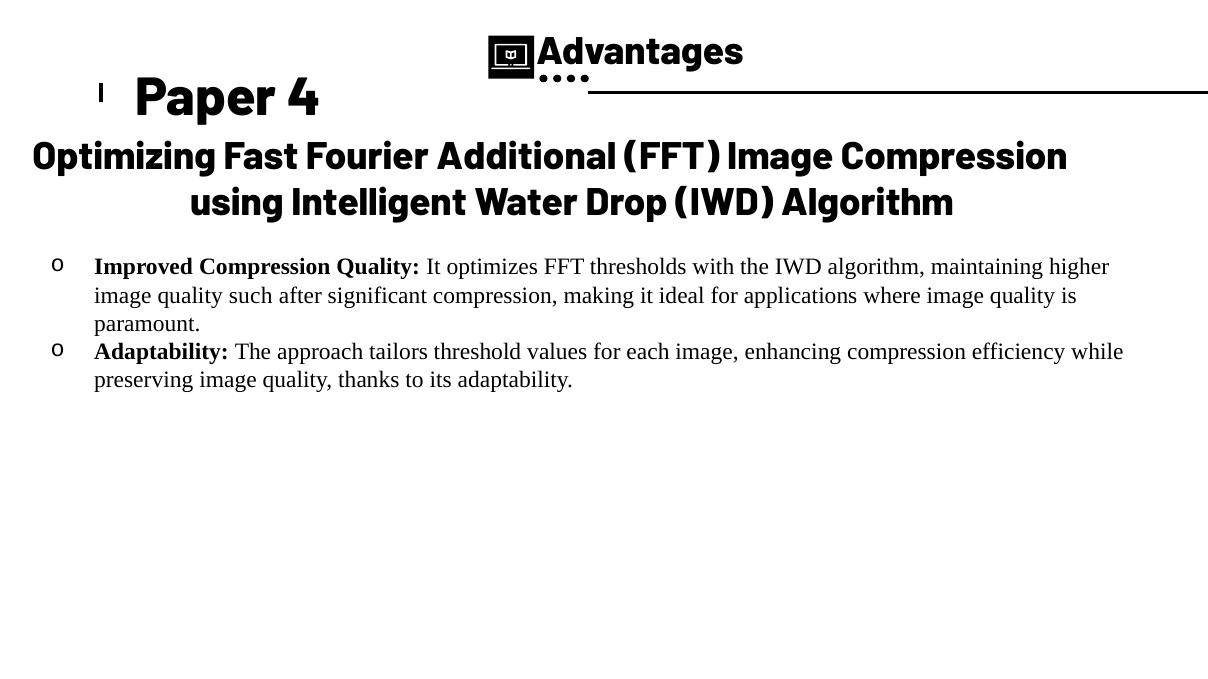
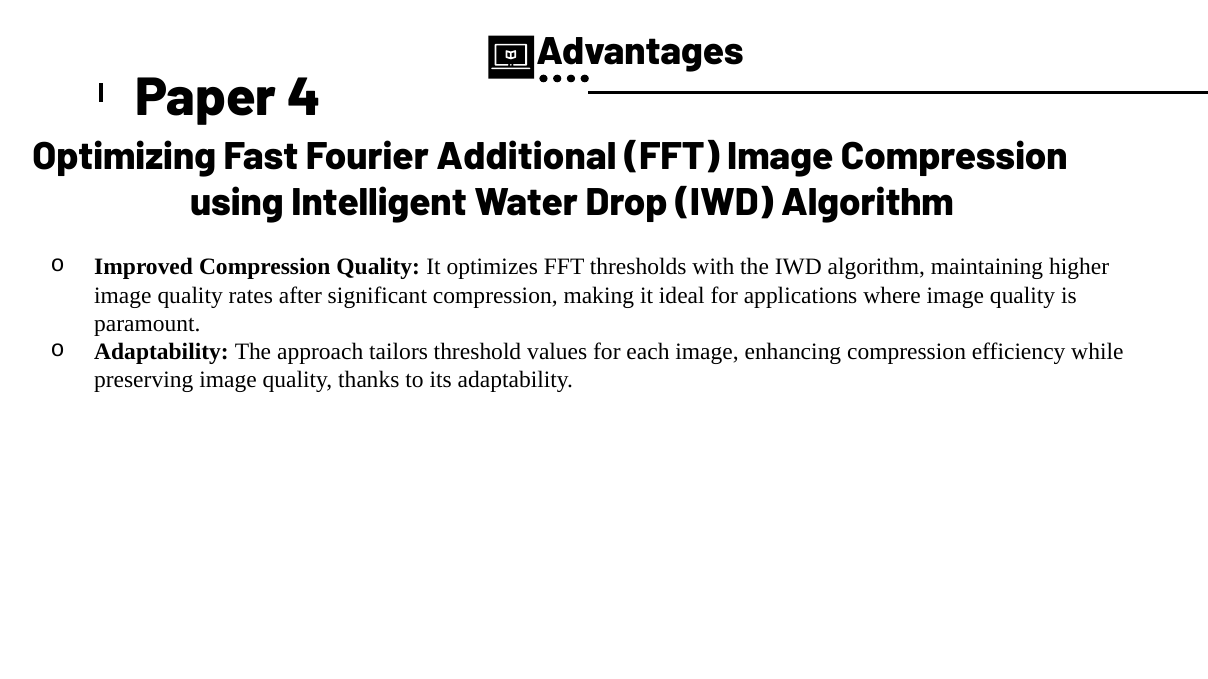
such: such -> rates (251, 296)
